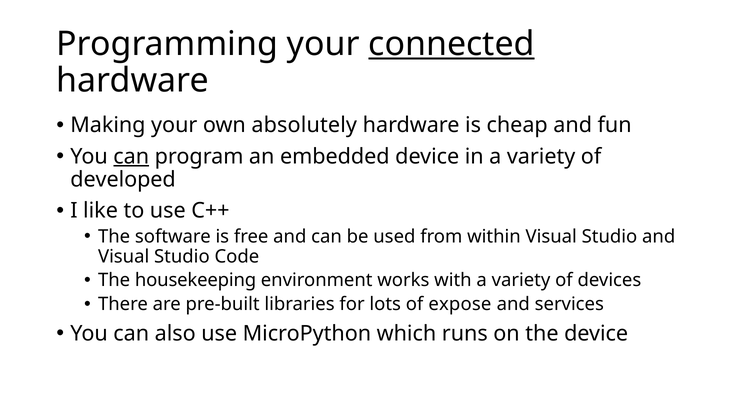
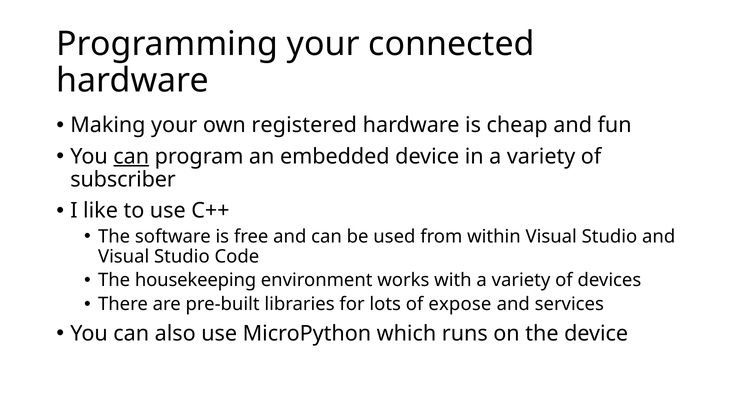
connected underline: present -> none (452, 44)
absolutely: absolutely -> registered (304, 125)
developed: developed -> subscriber (123, 179)
